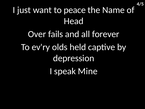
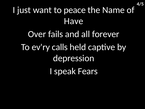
Head: Head -> Have (74, 21)
olds: olds -> calls (60, 47)
Mine: Mine -> Fears (88, 71)
